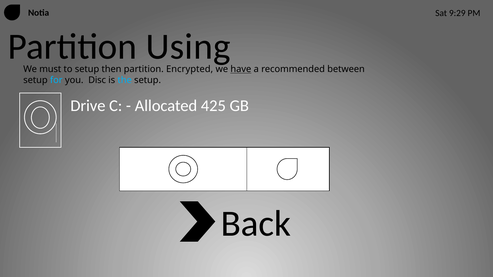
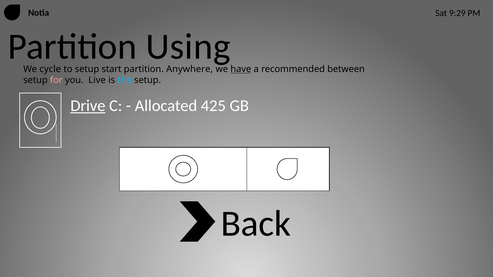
must: must -> cycle (50, 69)
then: then -> start (112, 69)
Encrypted: Encrypted -> Anywhere (190, 69)
for colour: light blue -> pink (56, 80)
Disc: Disc -> Live (97, 80)
Drive underline: none -> present (88, 106)
